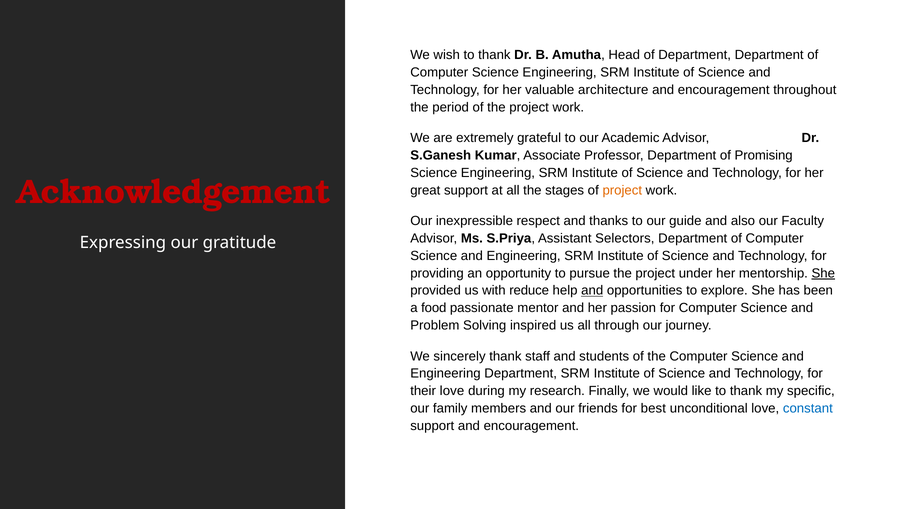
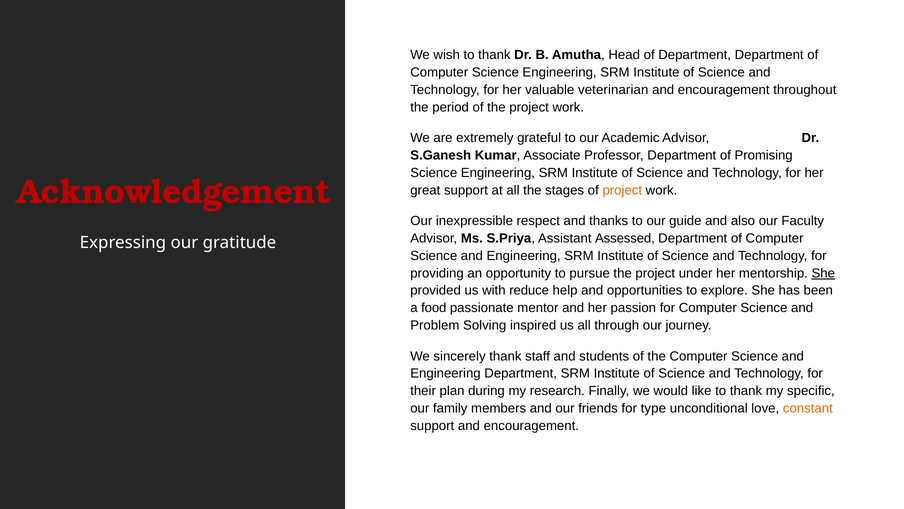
architecture: architecture -> veterinarian (613, 90)
Selectors: Selectors -> Assessed (625, 238)
and underline: present -> none (592, 290)
their love: love -> plan (452, 391)
best: best -> type (653, 408)
constant colour: blue -> orange (808, 408)
